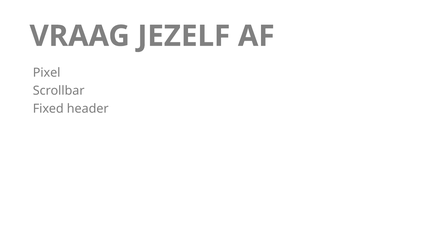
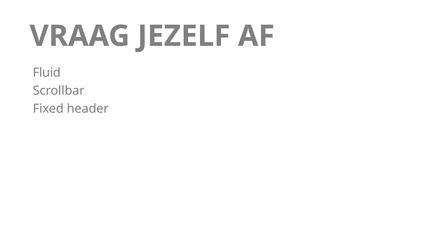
Pixel: Pixel -> Fluid (47, 73)
